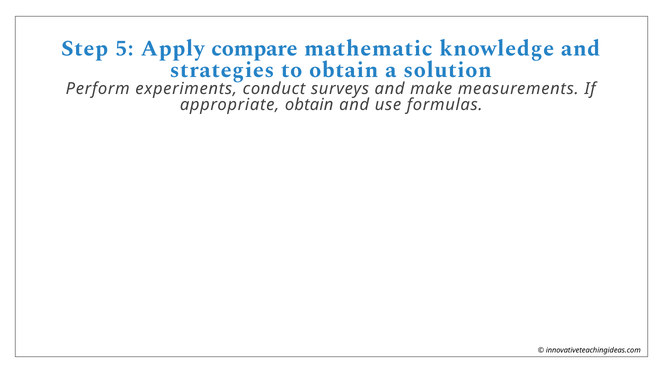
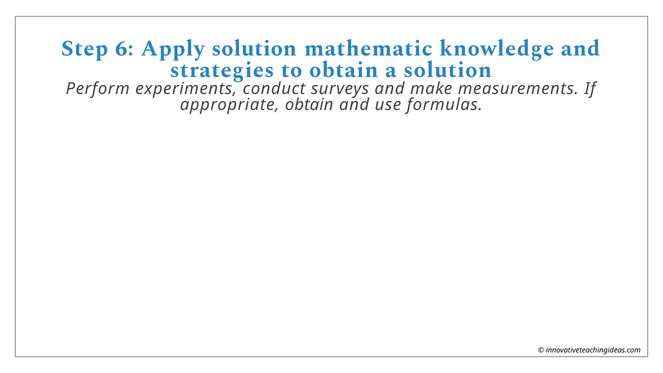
5: 5 -> 6 (124, 49)
Apply compare: compare -> solution (254, 49)
